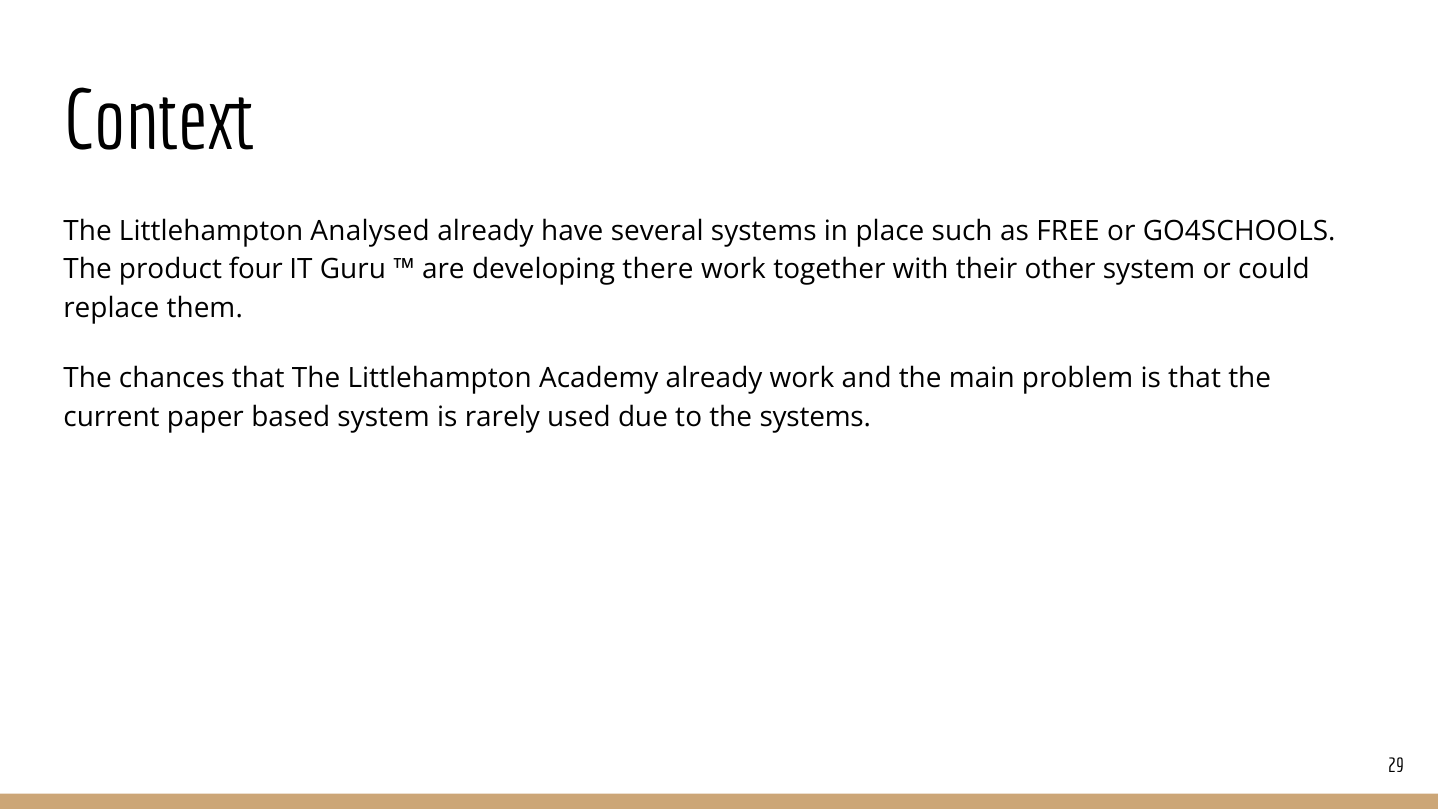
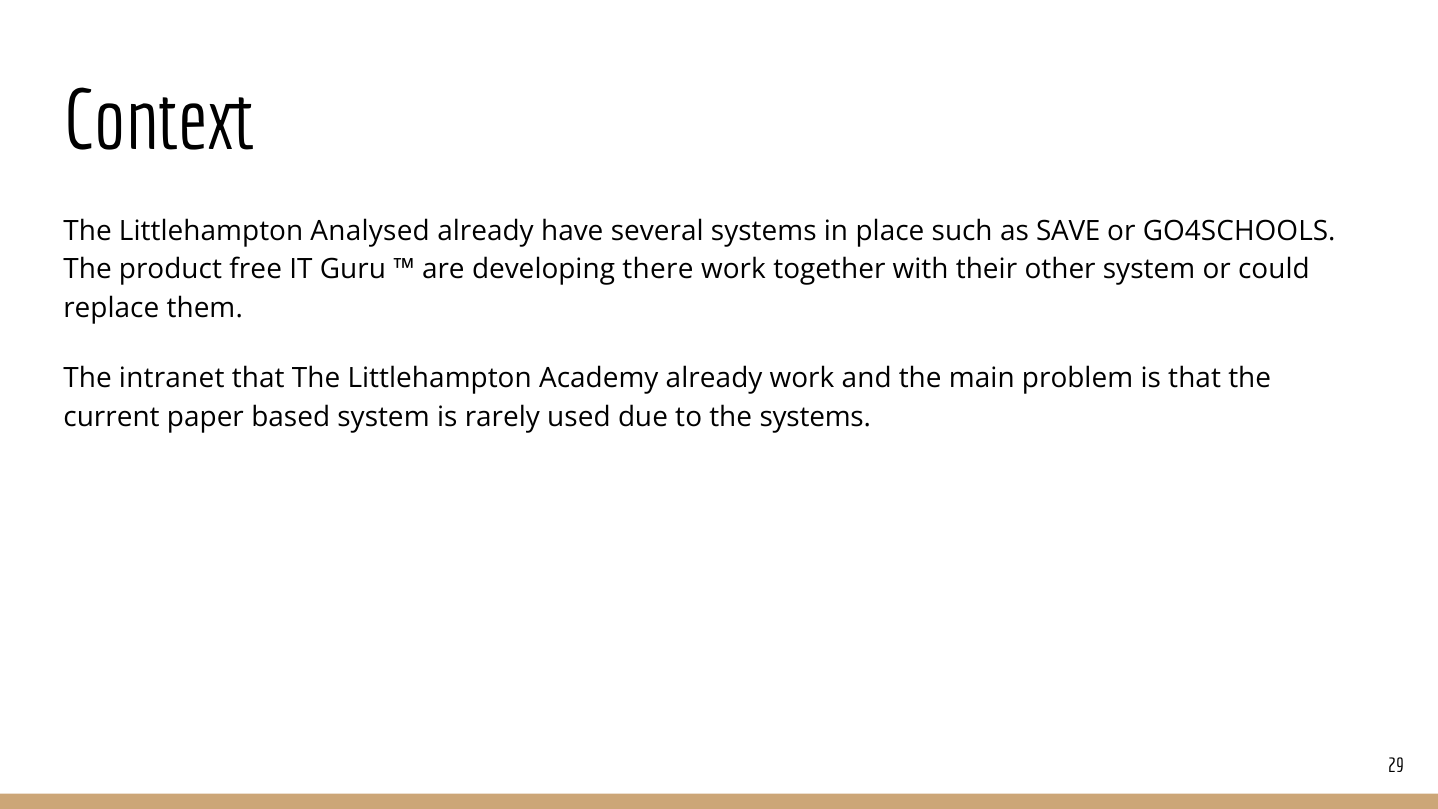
FREE: FREE -> SAVE (1068, 231)
four: four -> free (256, 269)
chances: chances -> intranet (172, 378)
